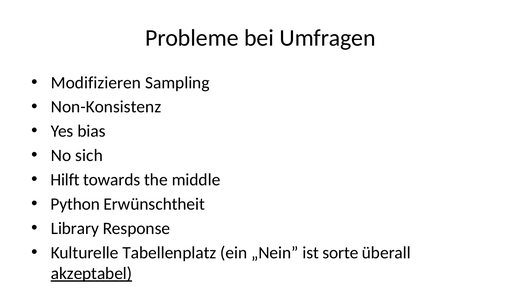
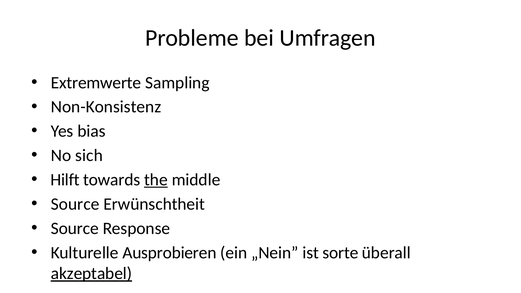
Modifizieren: Modifizieren -> Extremwerte (96, 83)
the underline: none -> present (156, 180)
Python: Python -> Source (75, 204)
Library: Library -> Source (75, 228)
Tabellenplatz: Tabellenplatz -> Ausprobieren (169, 253)
